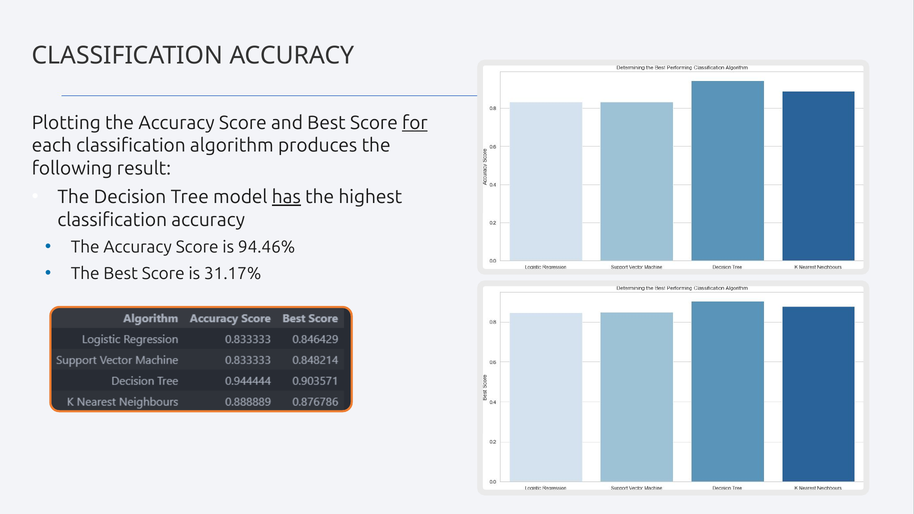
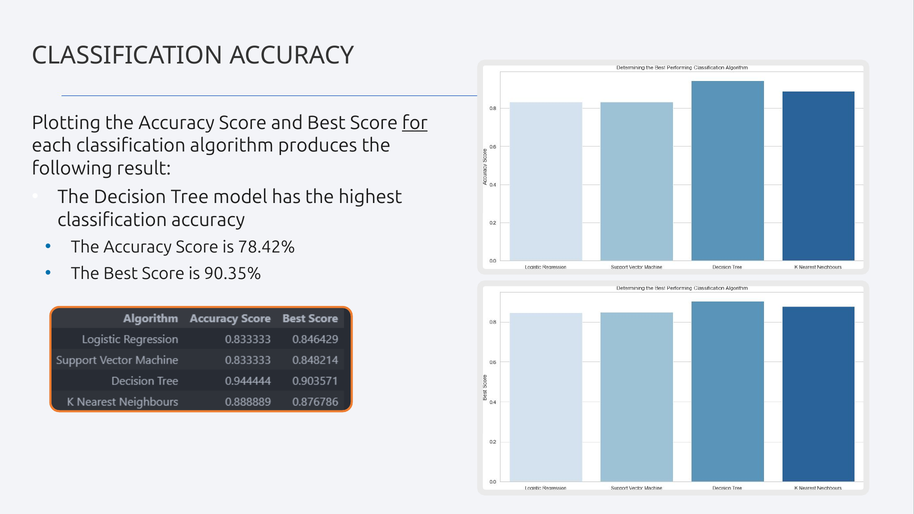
has underline: present -> none (286, 197)
94.46%: 94.46% -> 78.42% (267, 247)
31.17%: 31.17% -> 90.35% (233, 274)
